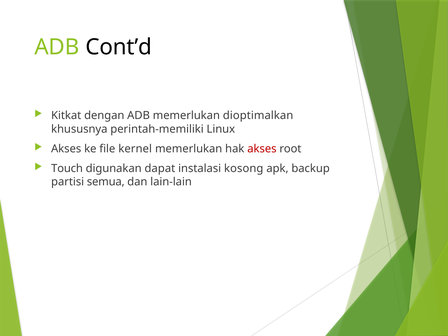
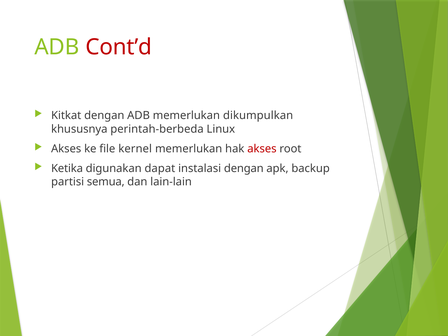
Cont’d colour: black -> red (119, 47)
dioptimalkan: dioptimalkan -> dikumpulkan (258, 116)
perintah-memiliki: perintah-memiliki -> perintah-berbeda (157, 129)
Touch: Touch -> Ketika (67, 168)
instalasi kosong: kosong -> dengan (244, 168)
